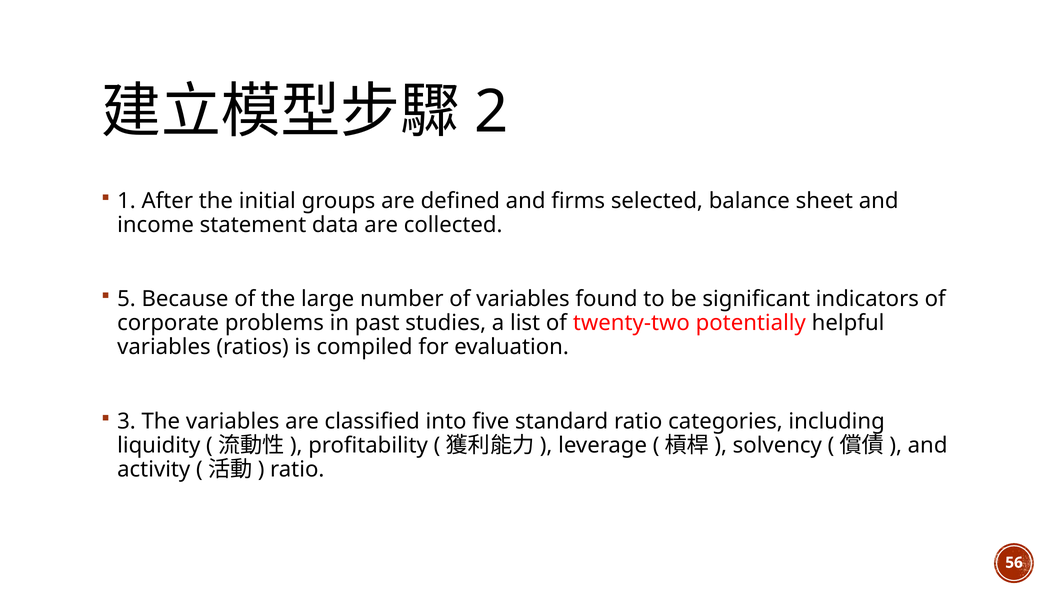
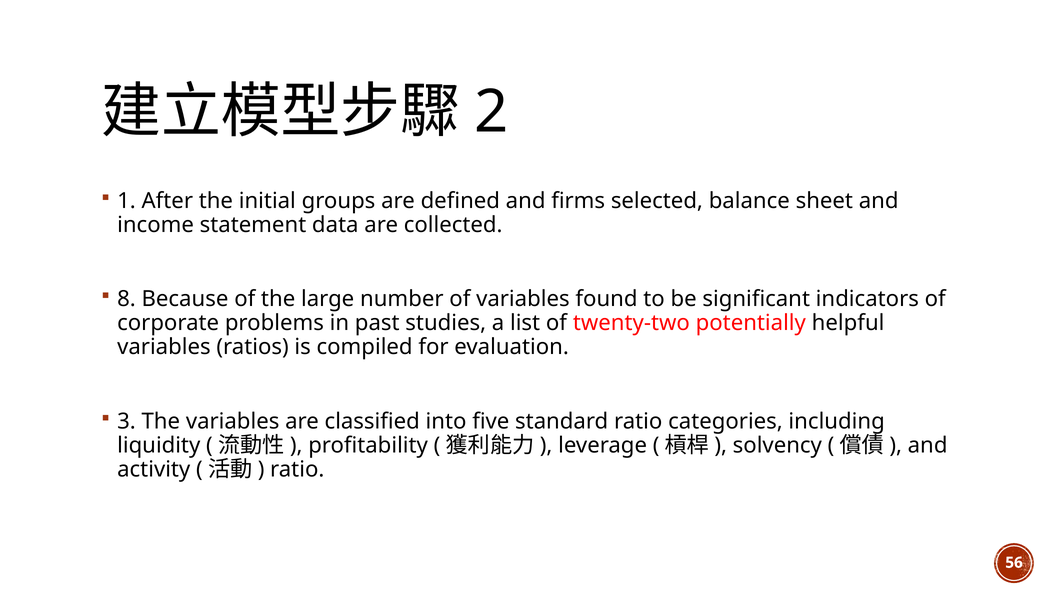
5: 5 -> 8 (126, 299)
